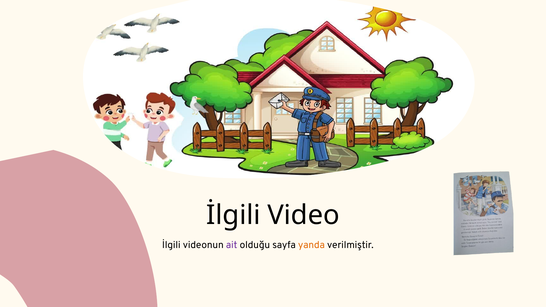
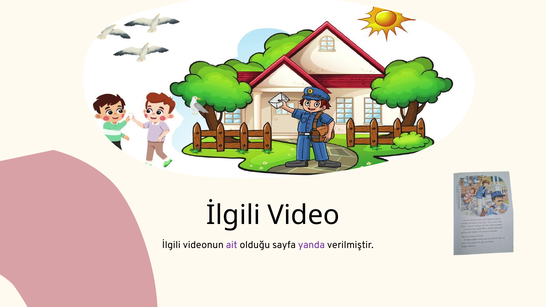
yanda colour: orange -> purple (311, 245)
